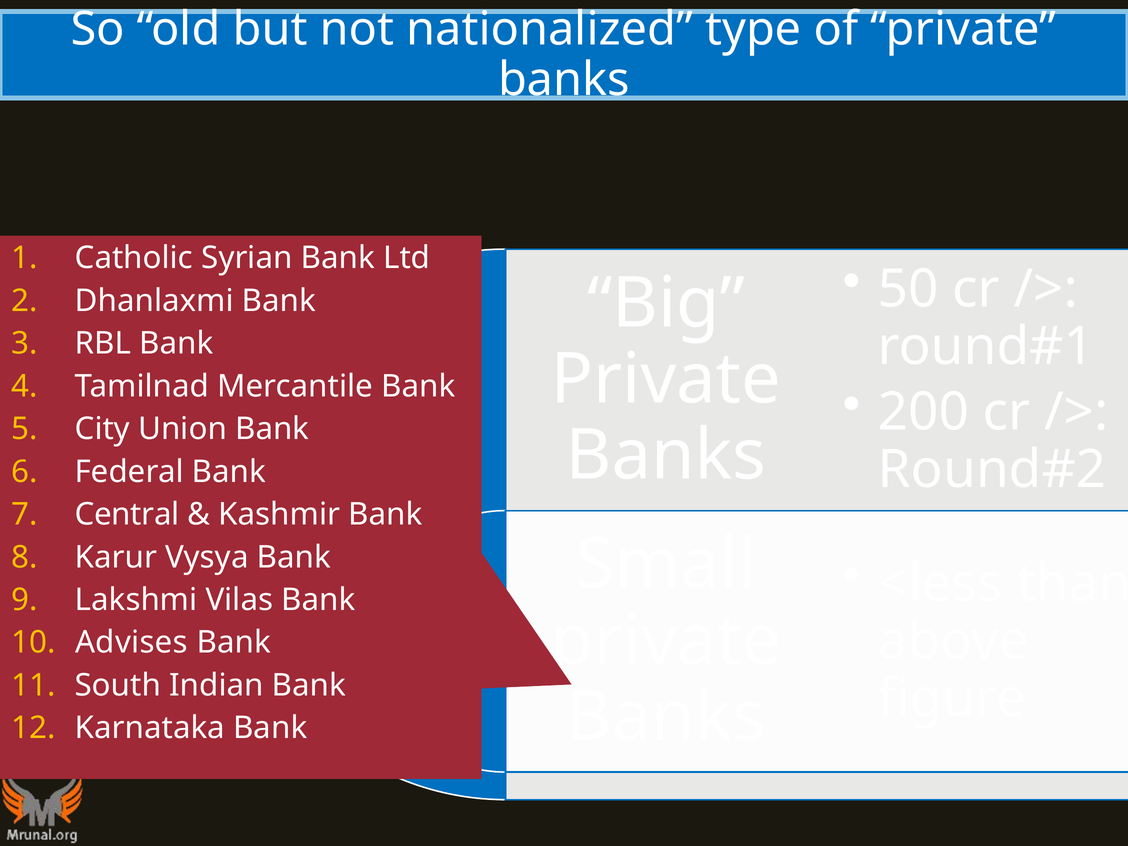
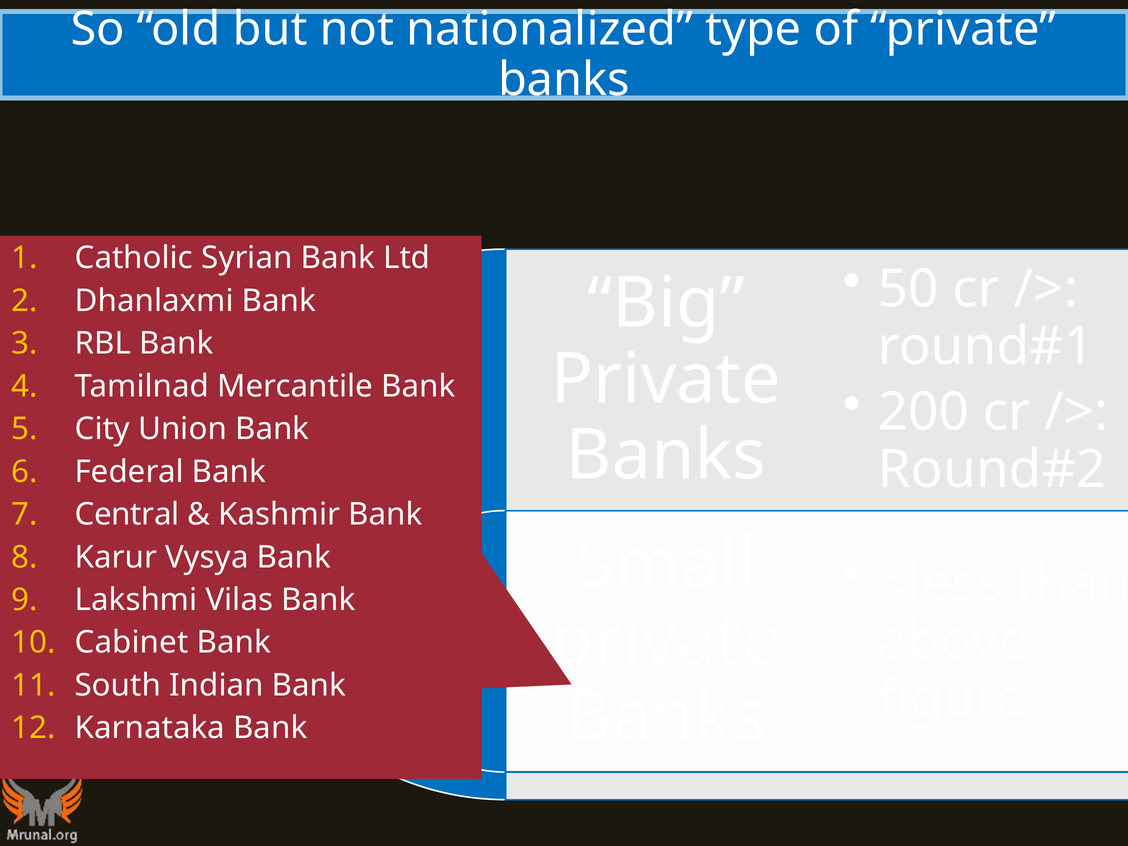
Advises: Advises -> Cabinet (132, 643)
